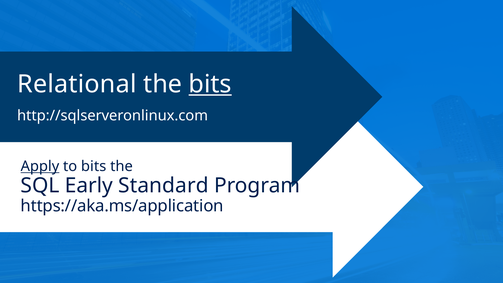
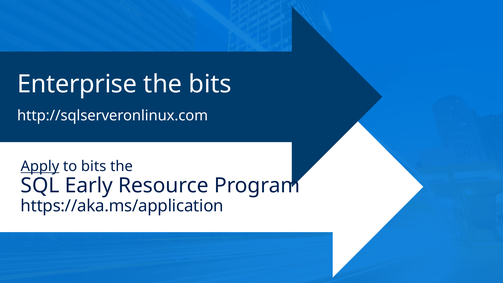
Relational: Relational -> Enterprise (77, 84)
bits underline: present -> none (210, 84)
Standard: Standard -> Resource (164, 186)
